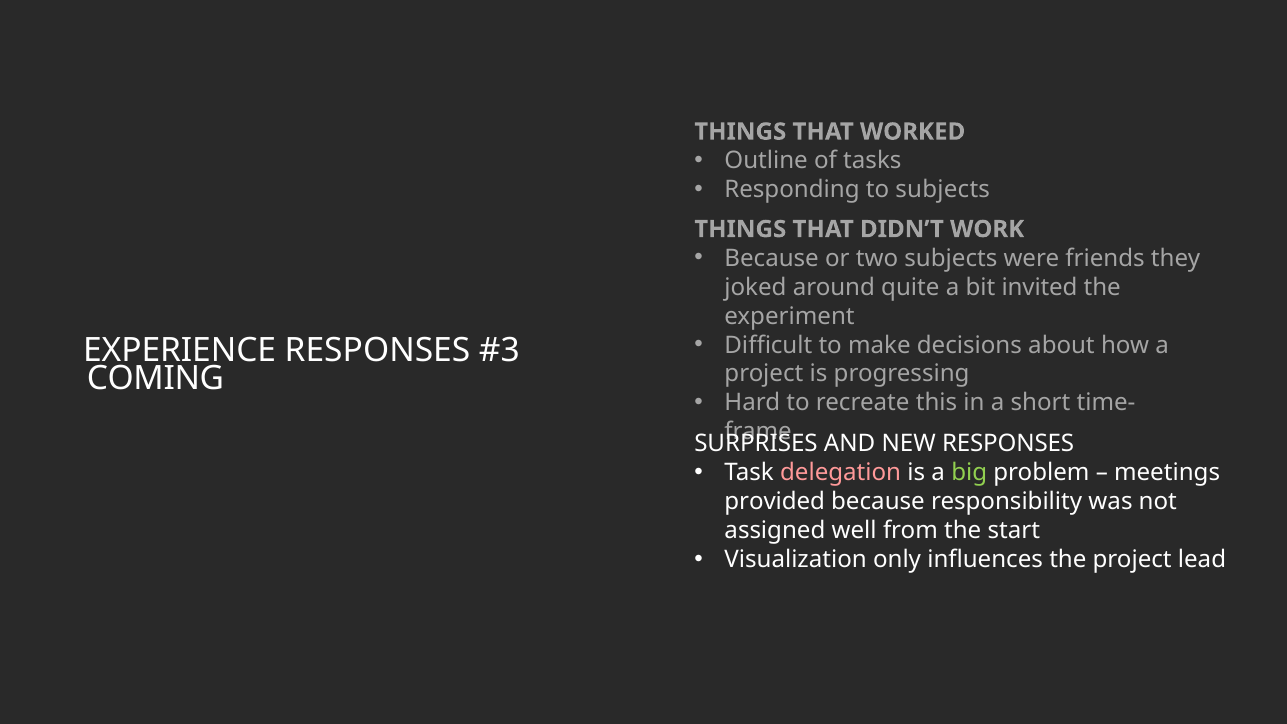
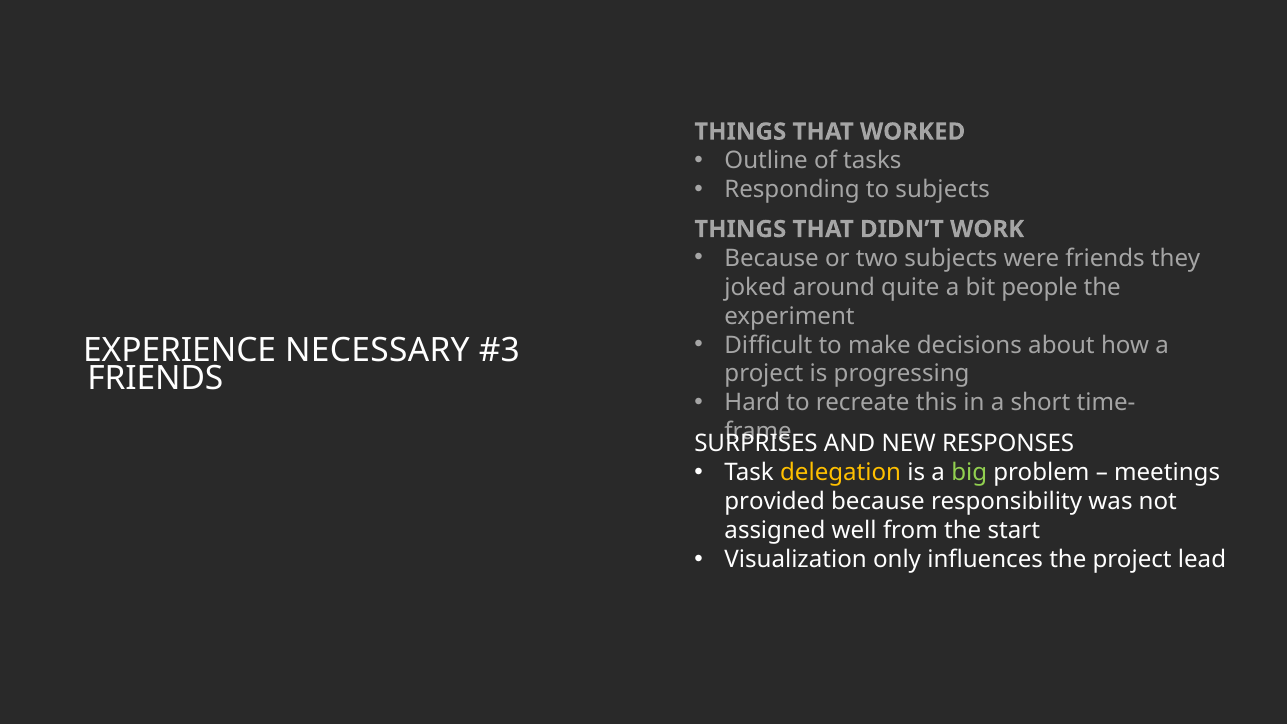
invited: invited -> people (1040, 287)
EXPERIENCE RESPONSES: RESPONSES -> NECESSARY (377, 350)
COMING: COMING -> FRIENDS (155, 378)
delegation colour: pink -> yellow (841, 473)
